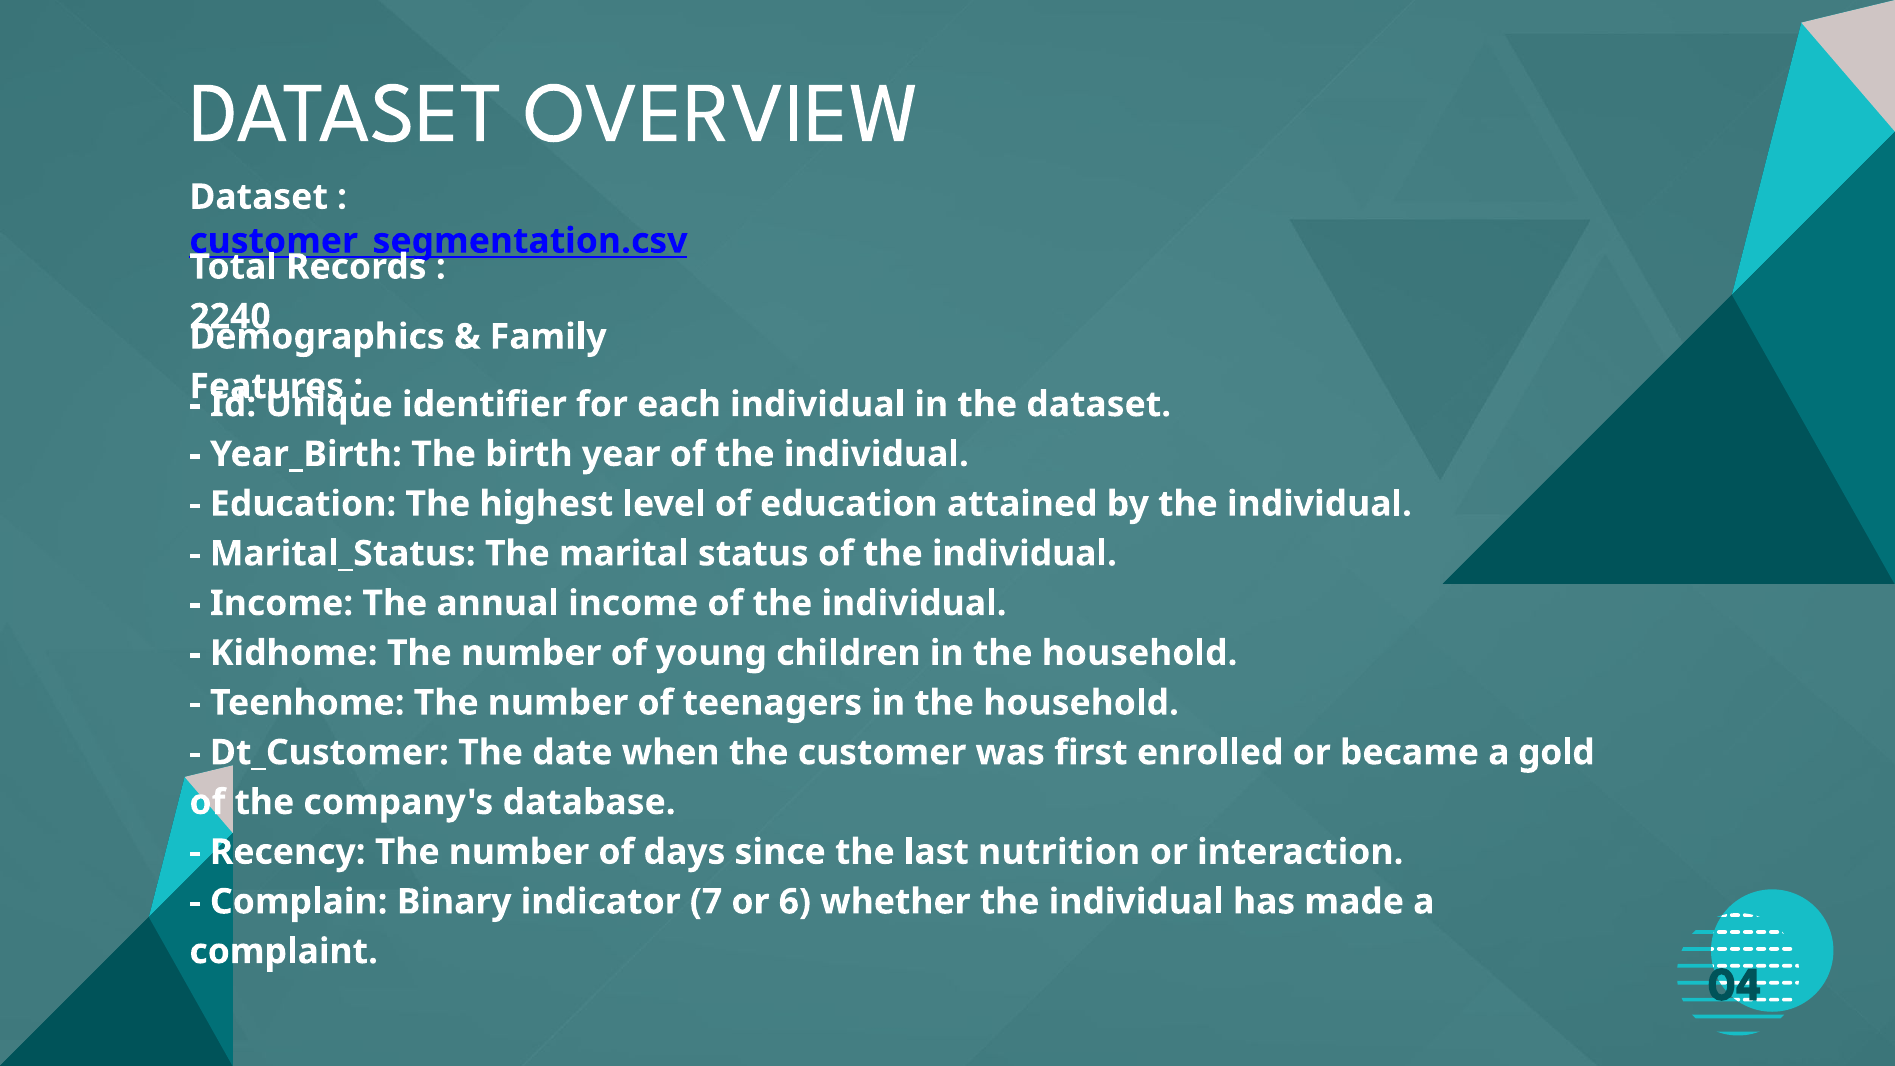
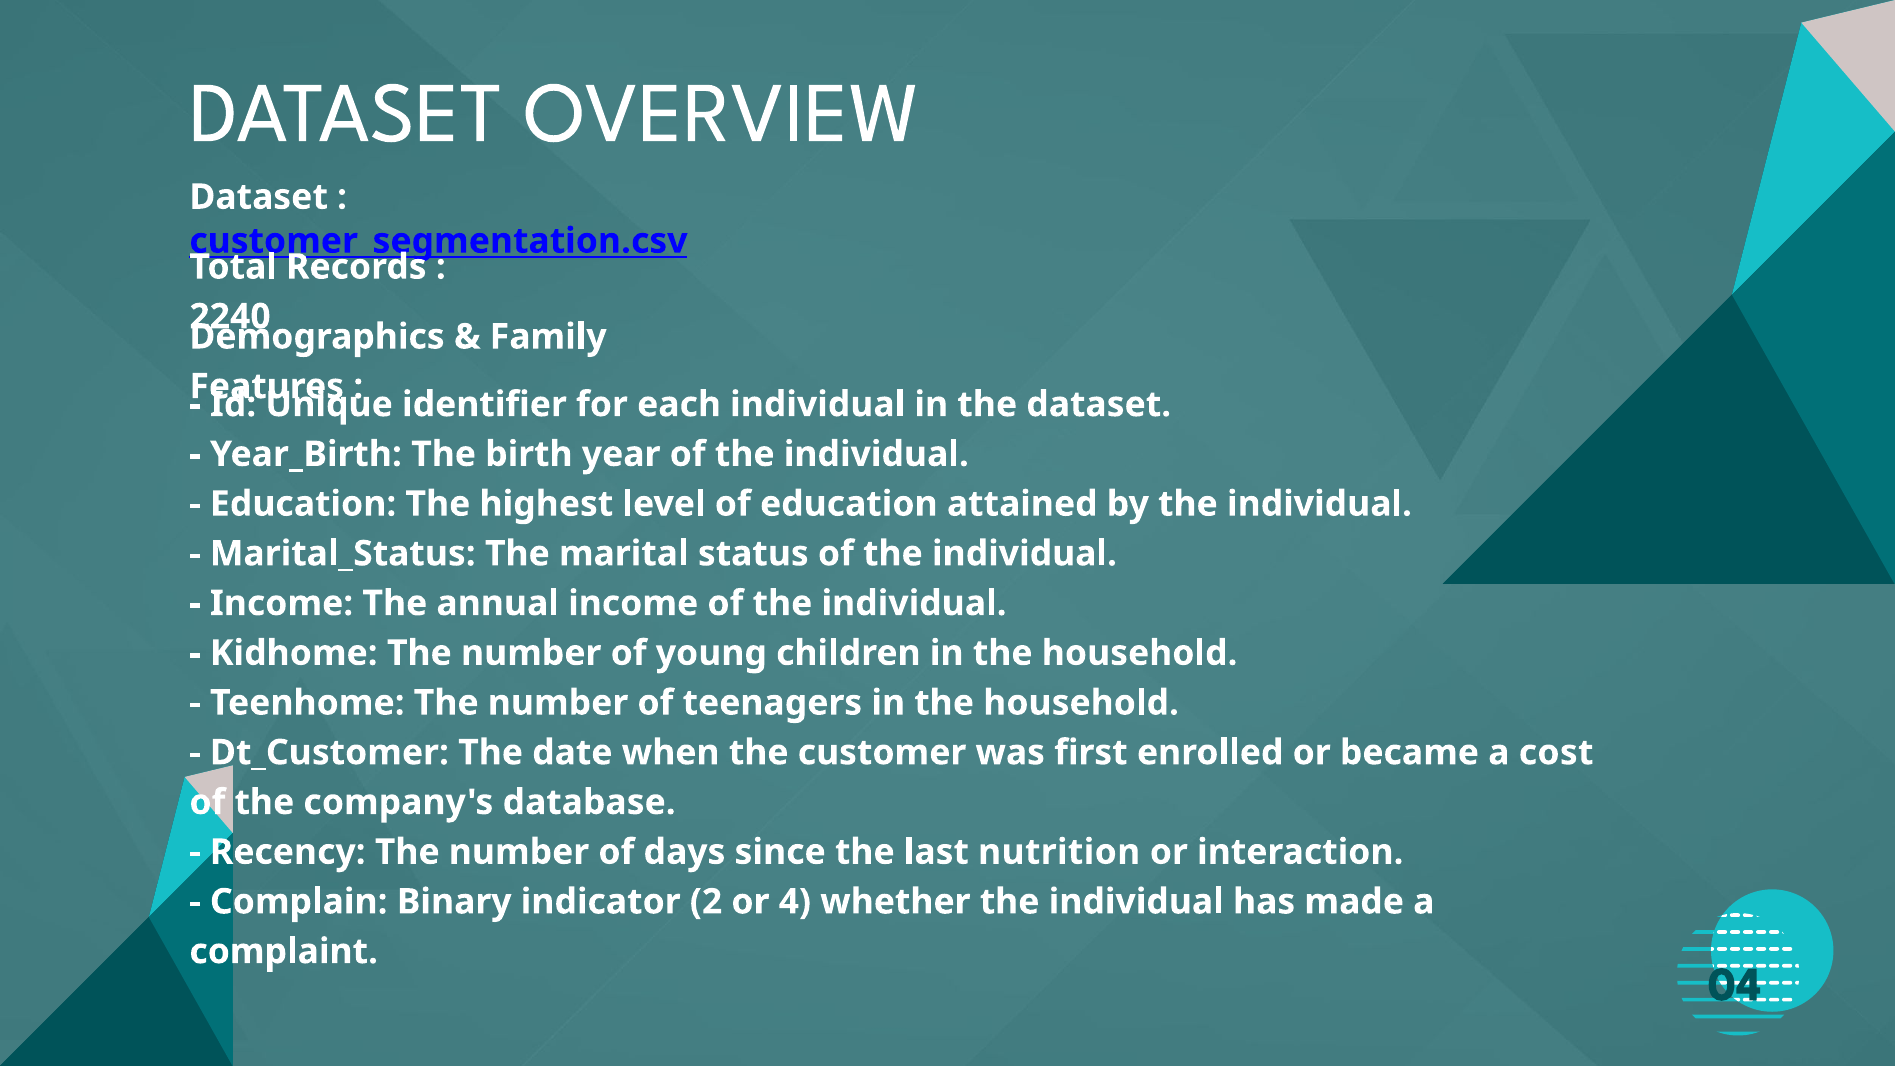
gold: gold -> cost (1556, 753)
7: 7 -> 2 (706, 902)
6: 6 -> 4 (795, 902)
